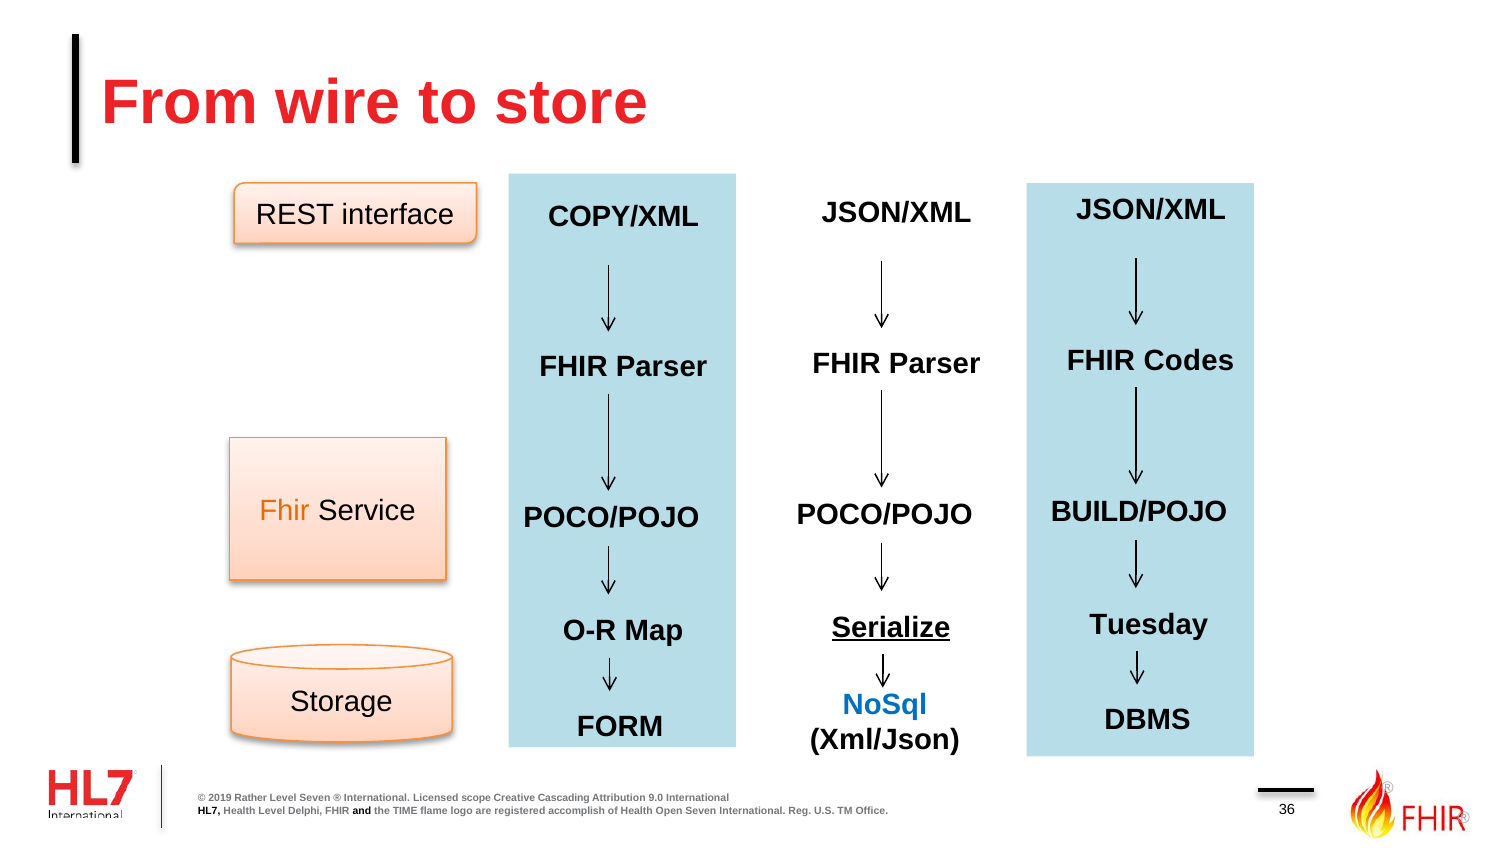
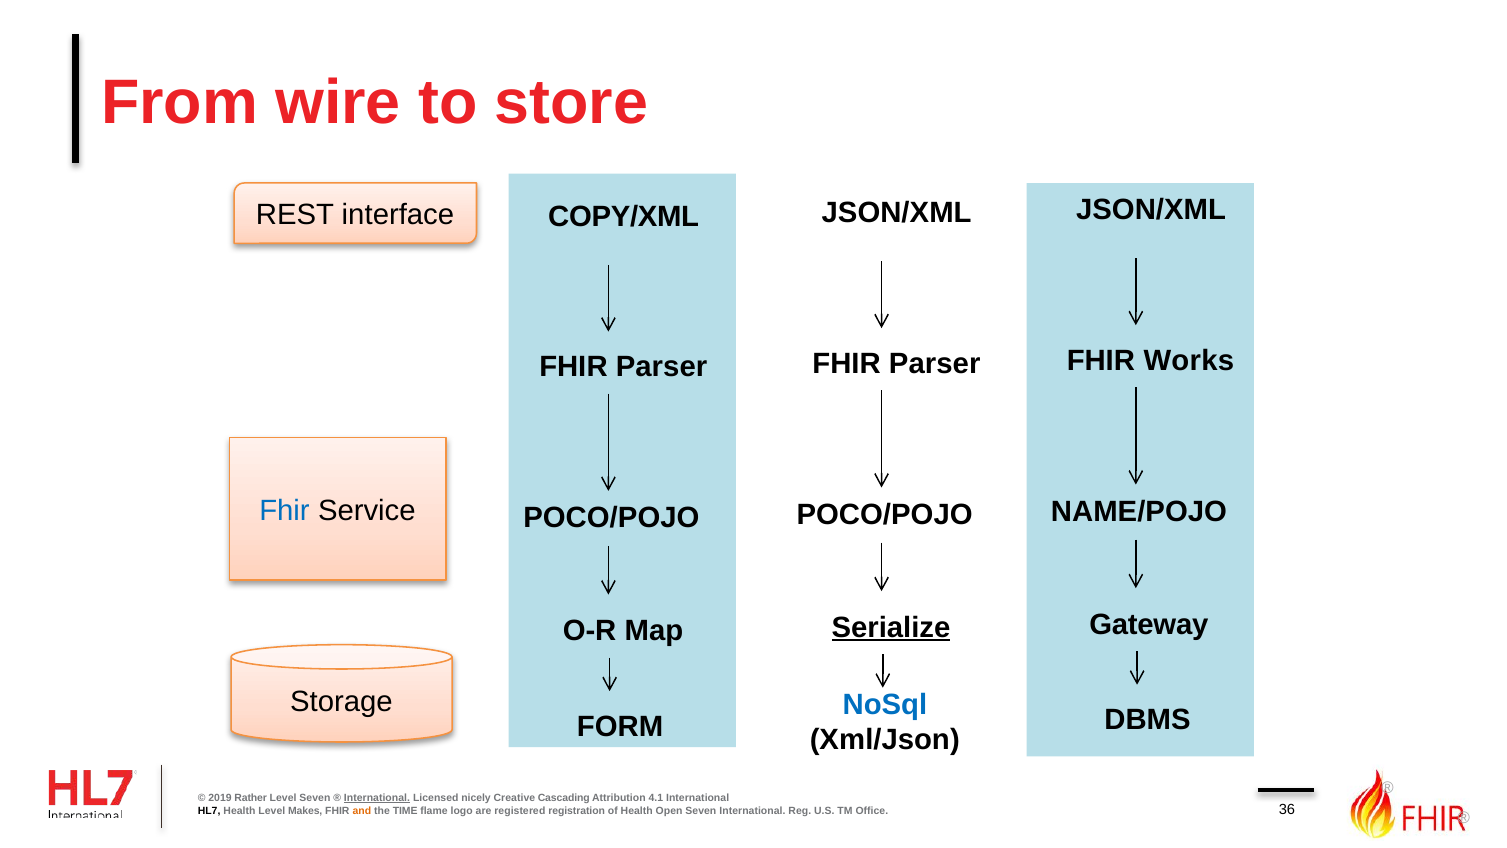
Codes: Codes -> Works (1189, 361)
Fhir colour: orange -> blue (285, 510)
BUILD/POJO: BUILD/POJO -> NAME/POJO (1139, 511)
Tuesday: Tuesday -> Gateway (1149, 624)
International underline: none -> present (377, 798)
scope: scope -> nicely (476, 798)
9.0: 9.0 -> 4.1 (656, 798)
Delphi: Delphi -> Makes (305, 810)
and colour: black -> orange (362, 810)
accomplish: accomplish -> registration (577, 810)
